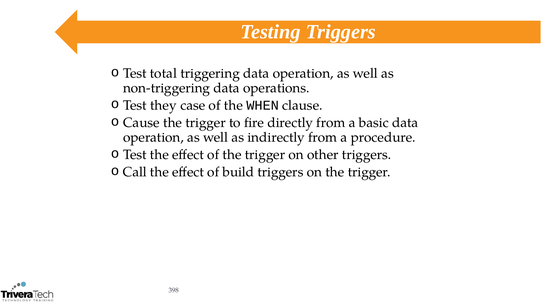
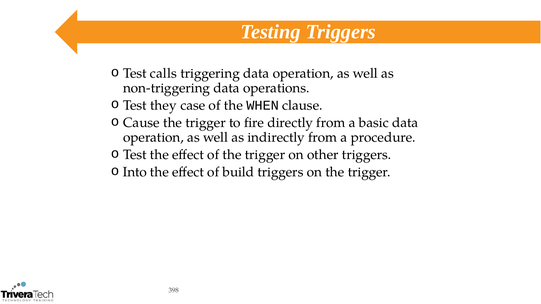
total: total -> calls (163, 74)
Call: Call -> Into (135, 172)
